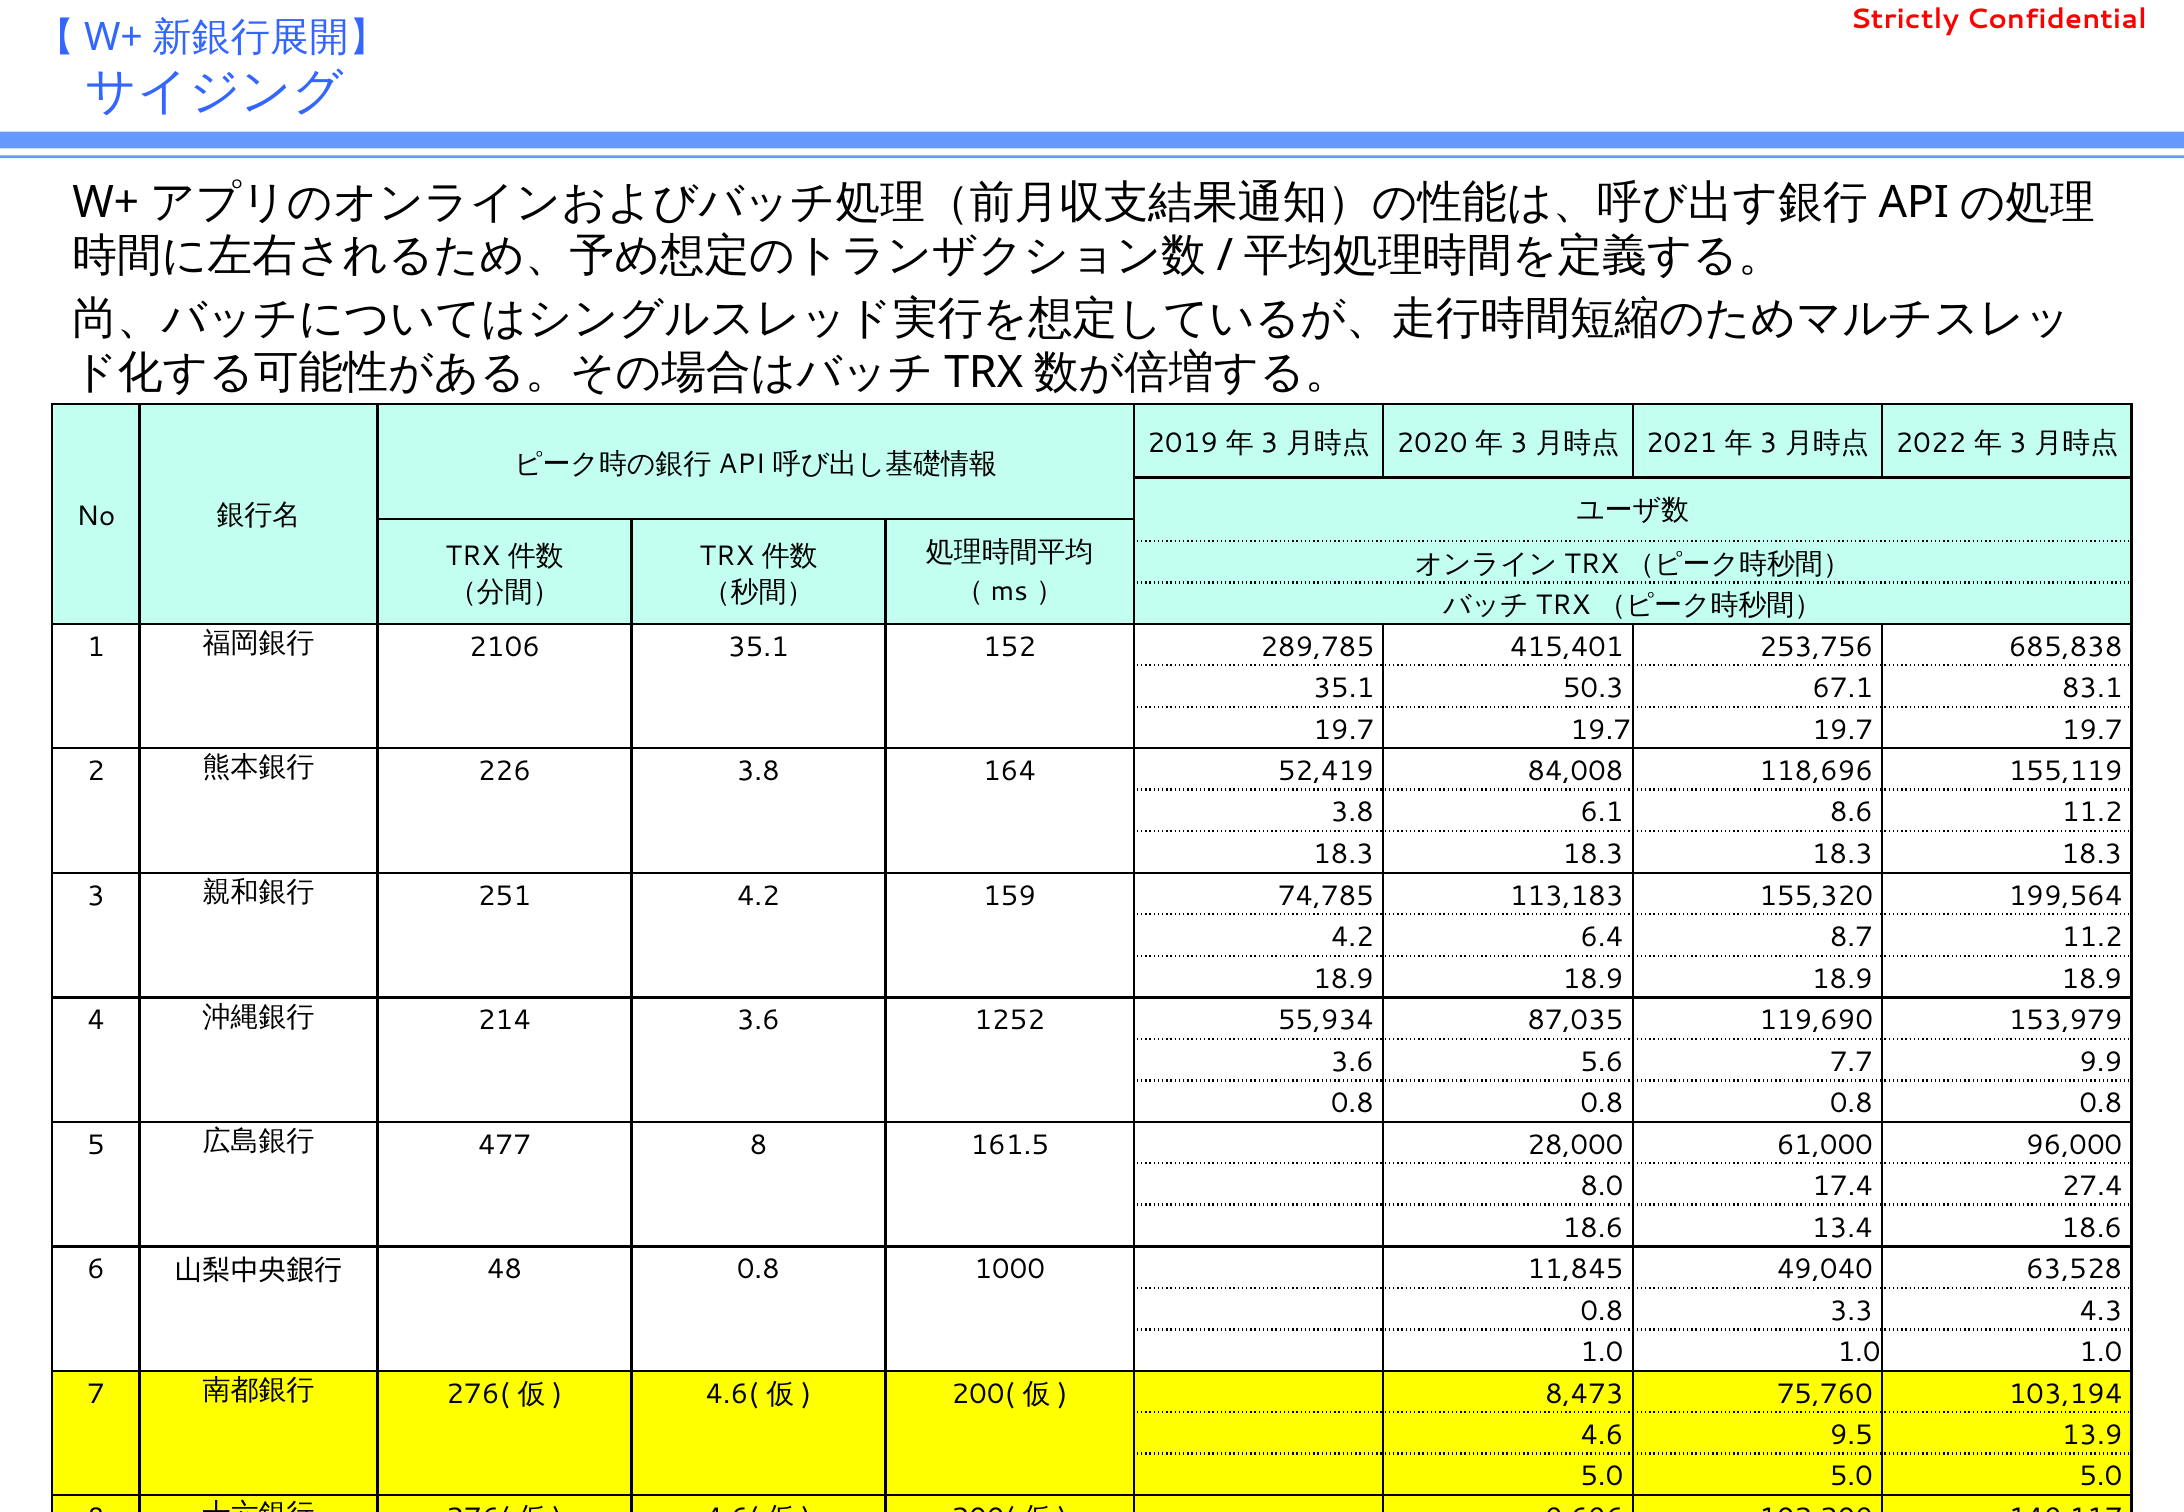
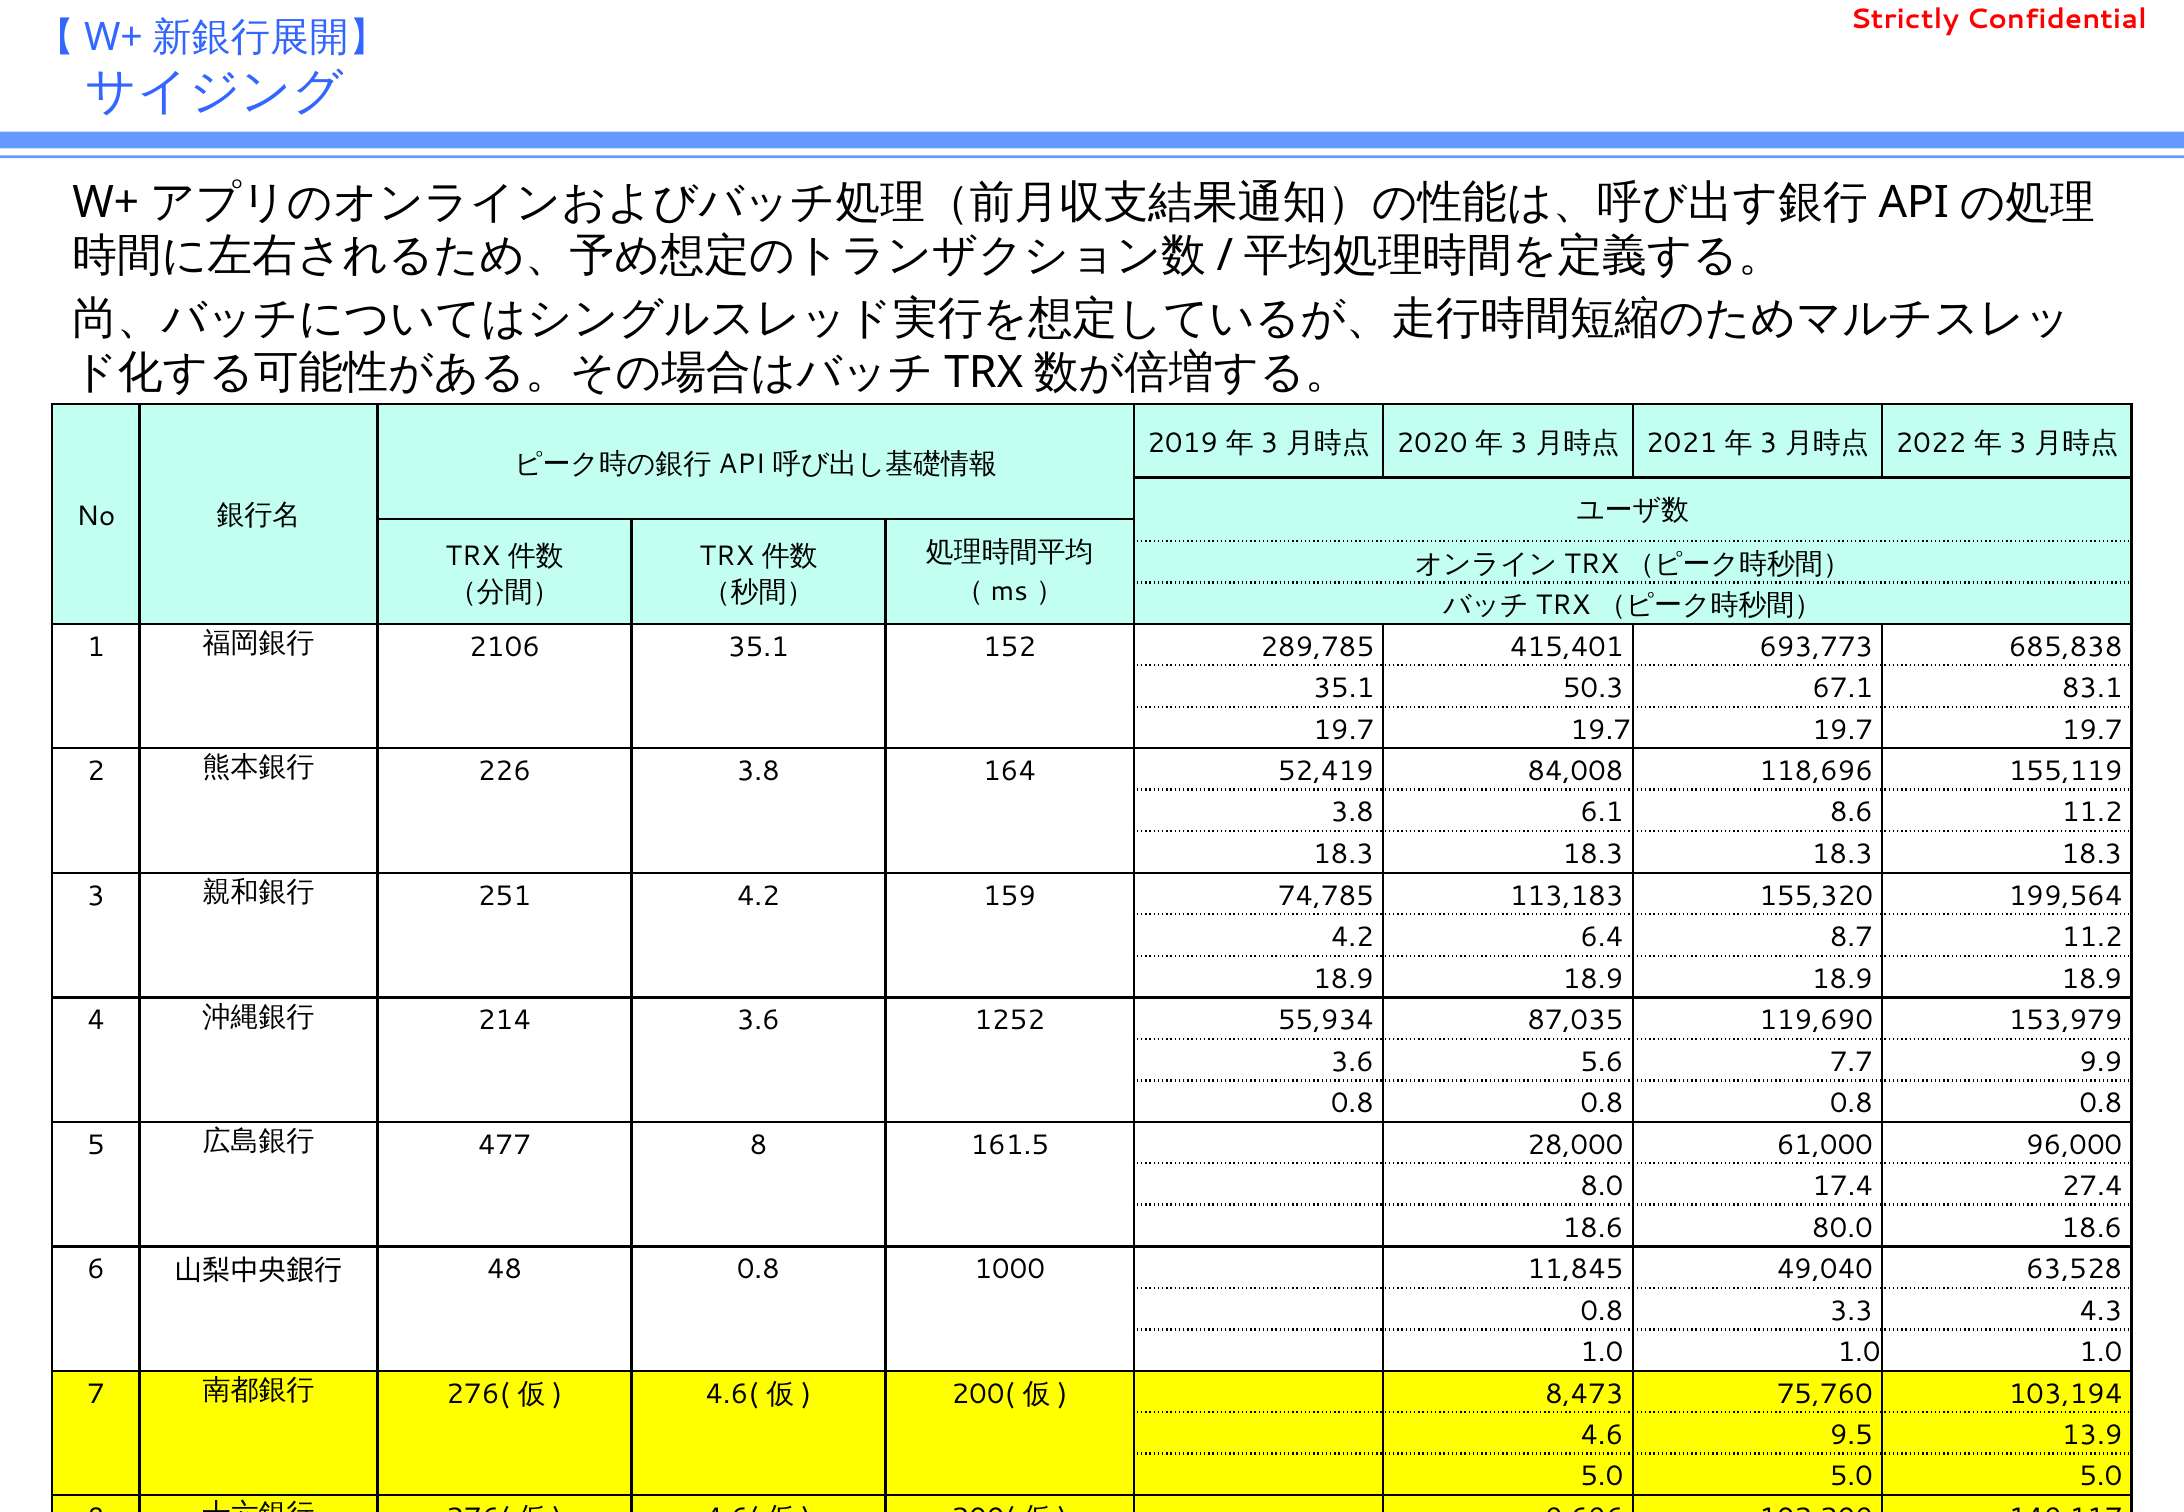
253,756: 253,756 -> 693,773 (1816, 647)
13.4: 13.4 -> 80.0 (1842, 1228)
